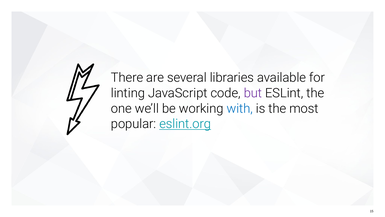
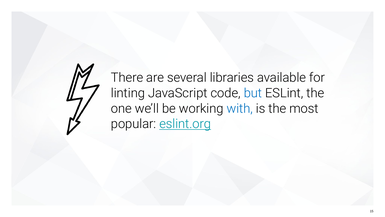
but colour: purple -> blue (253, 93)
